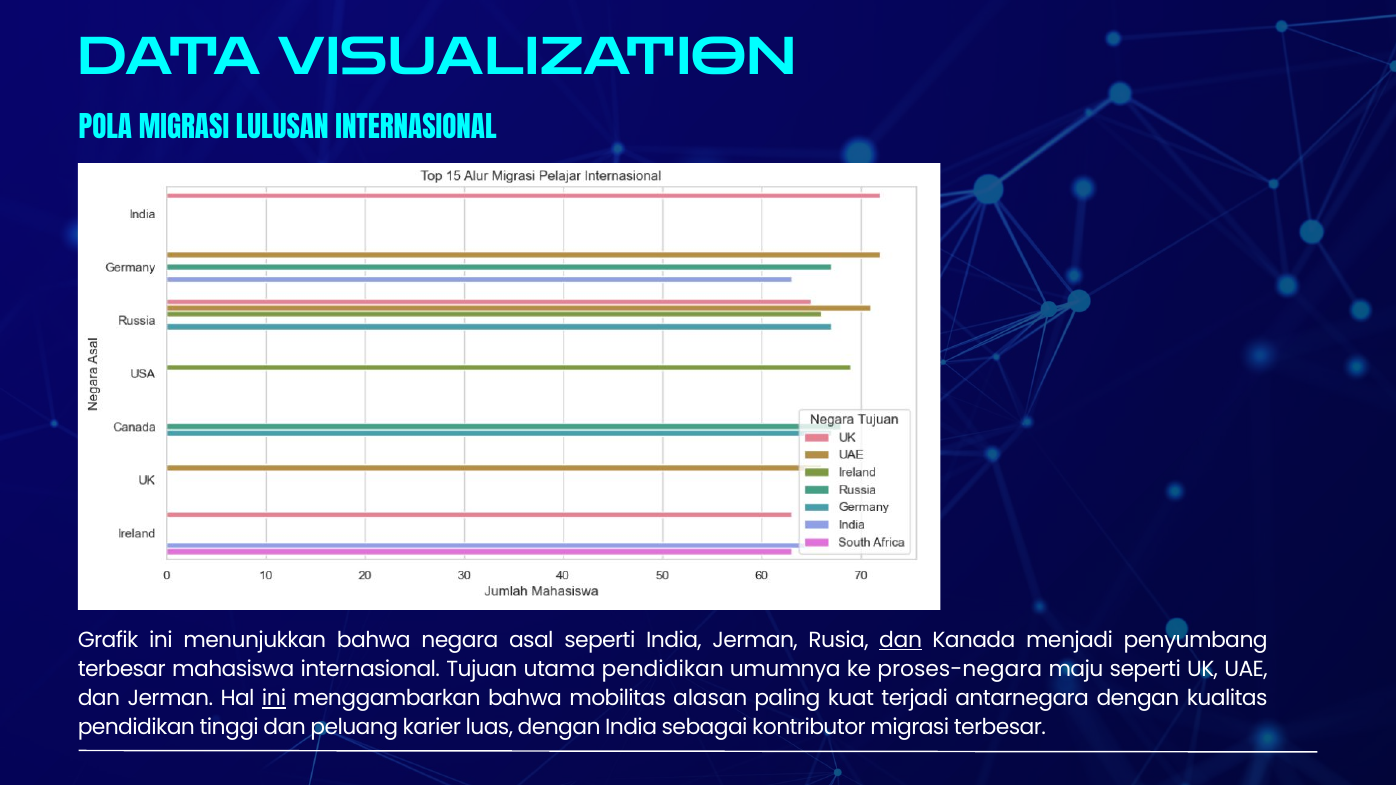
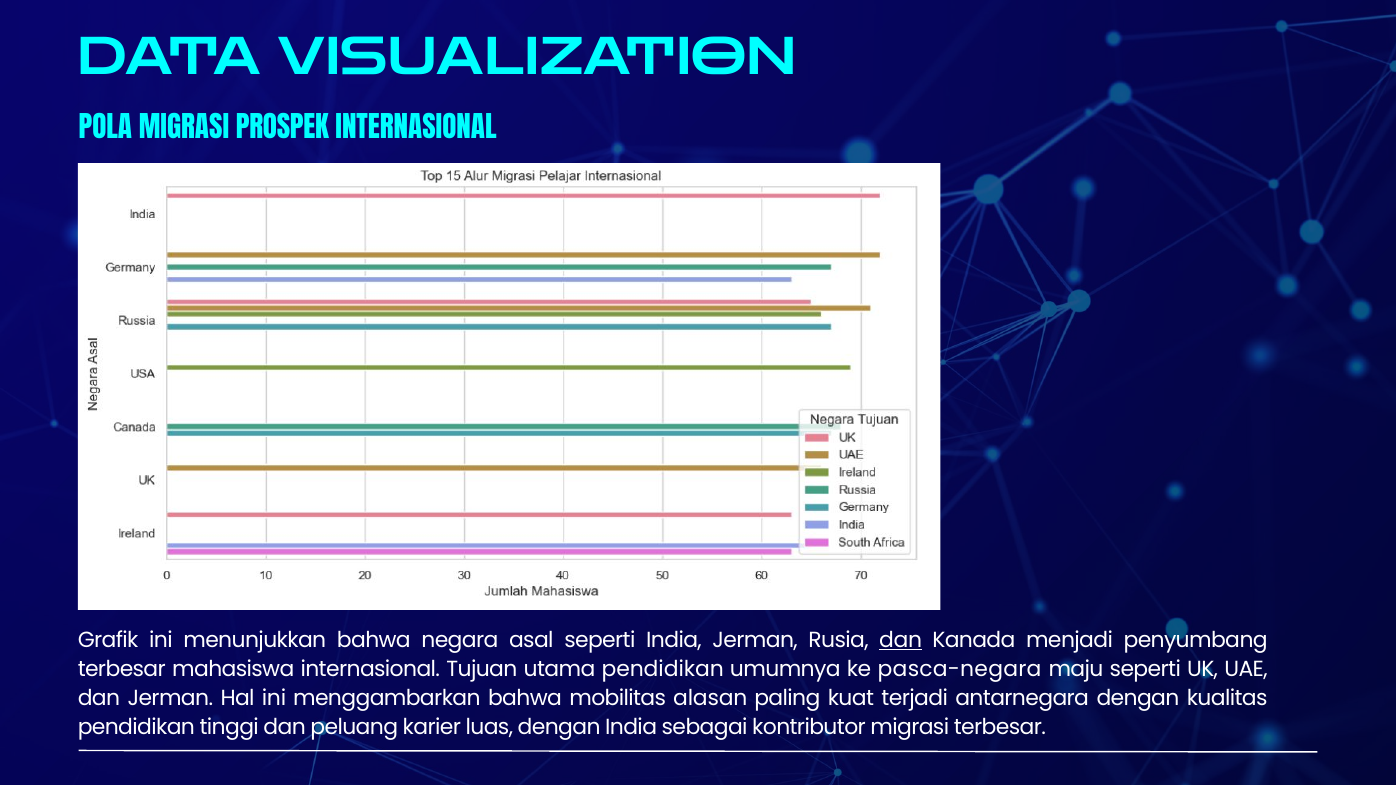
LULUSAN: LULUSAN -> PROSPEK (282, 129)
proses-negara: proses-negara -> pasca-negara (960, 670)
ini underline: present -> none (274, 699)
